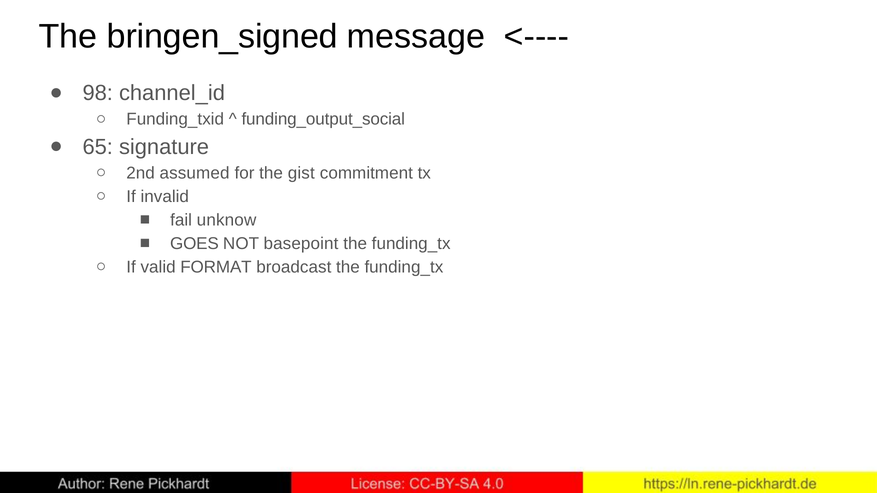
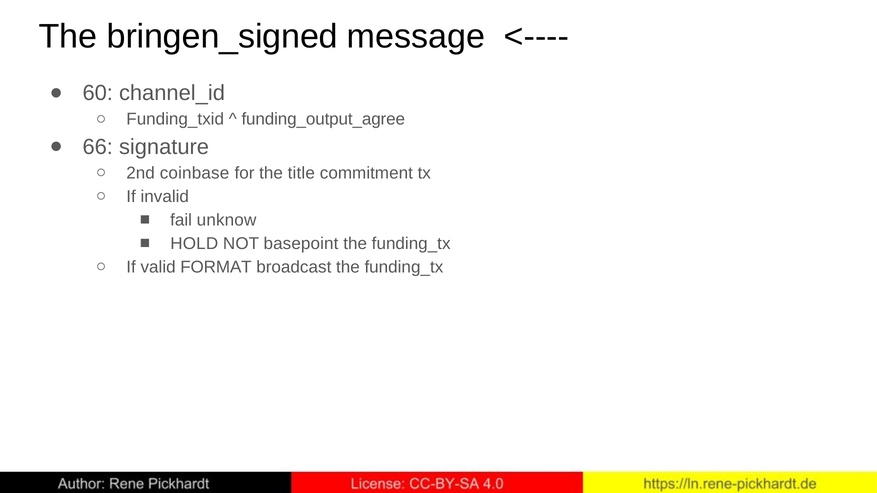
98: 98 -> 60 (98, 93)
funding_output_social: funding_output_social -> funding_output_agree (323, 119)
65: 65 -> 66 (98, 147)
assumed: assumed -> coinbase (195, 173)
gist: gist -> title (301, 173)
GOES: GOES -> HOLD (194, 244)
